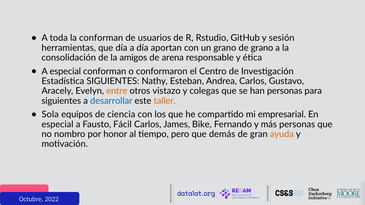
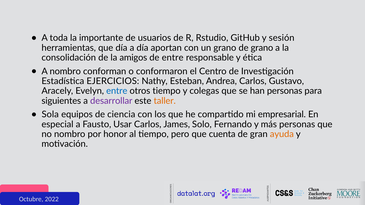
la conforman: conforman -> importante (101, 38)
de arena: arena -> entre (173, 58)
A especial: especial -> nombro (65, 71)
Estadística SIGUIENTES: SIGUIENTES -> EJERCICIOS (113, 81)
entre colour: orange -> blue (117, 91)
otros vistazo: vistazo -> tiempo (167, 91)
desarrollar colour: blue -> purple (111, 101)
Fácil: Fácil -> Usar (123, 124)
Bike: Bike -> Solo (202, 124)
demás: demás -> cuenta (222, 134)
